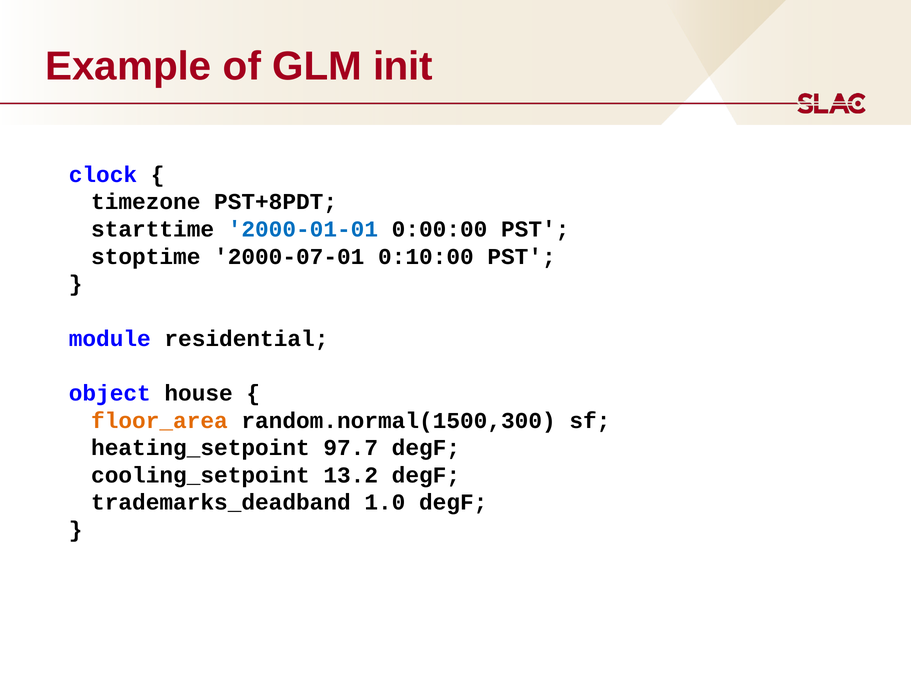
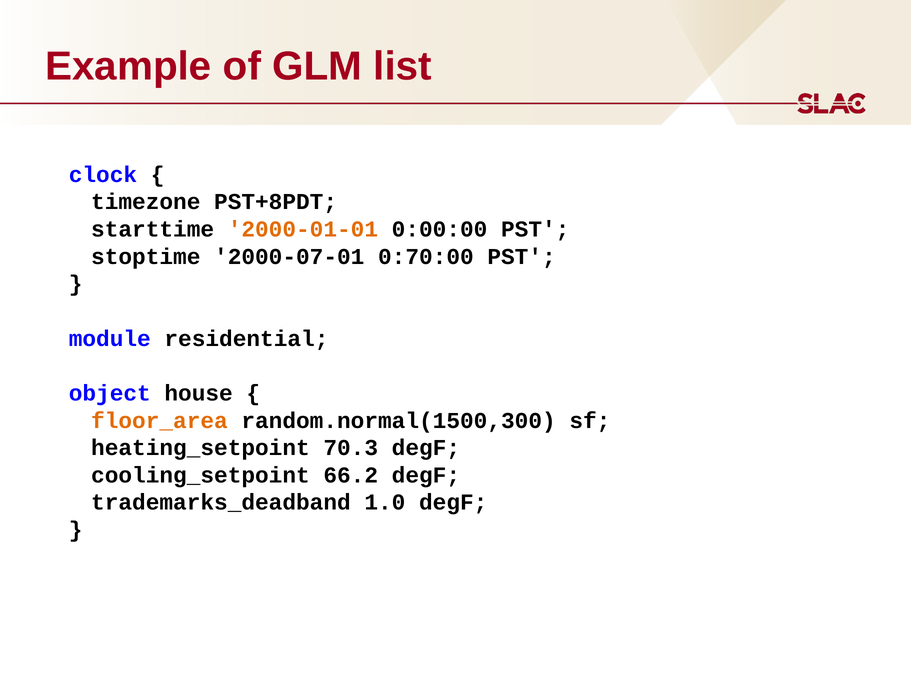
init: init -> list (403, 66)
2000-01-01 colour: blue -> orange (303, 229)
0:10:00: 0:10:00 -> 0:70:00 (426, 257)
97.7: 97.7 -> 70.3 (351, 448)
13.2: 13.2 -> 66.2 (351, 475)
